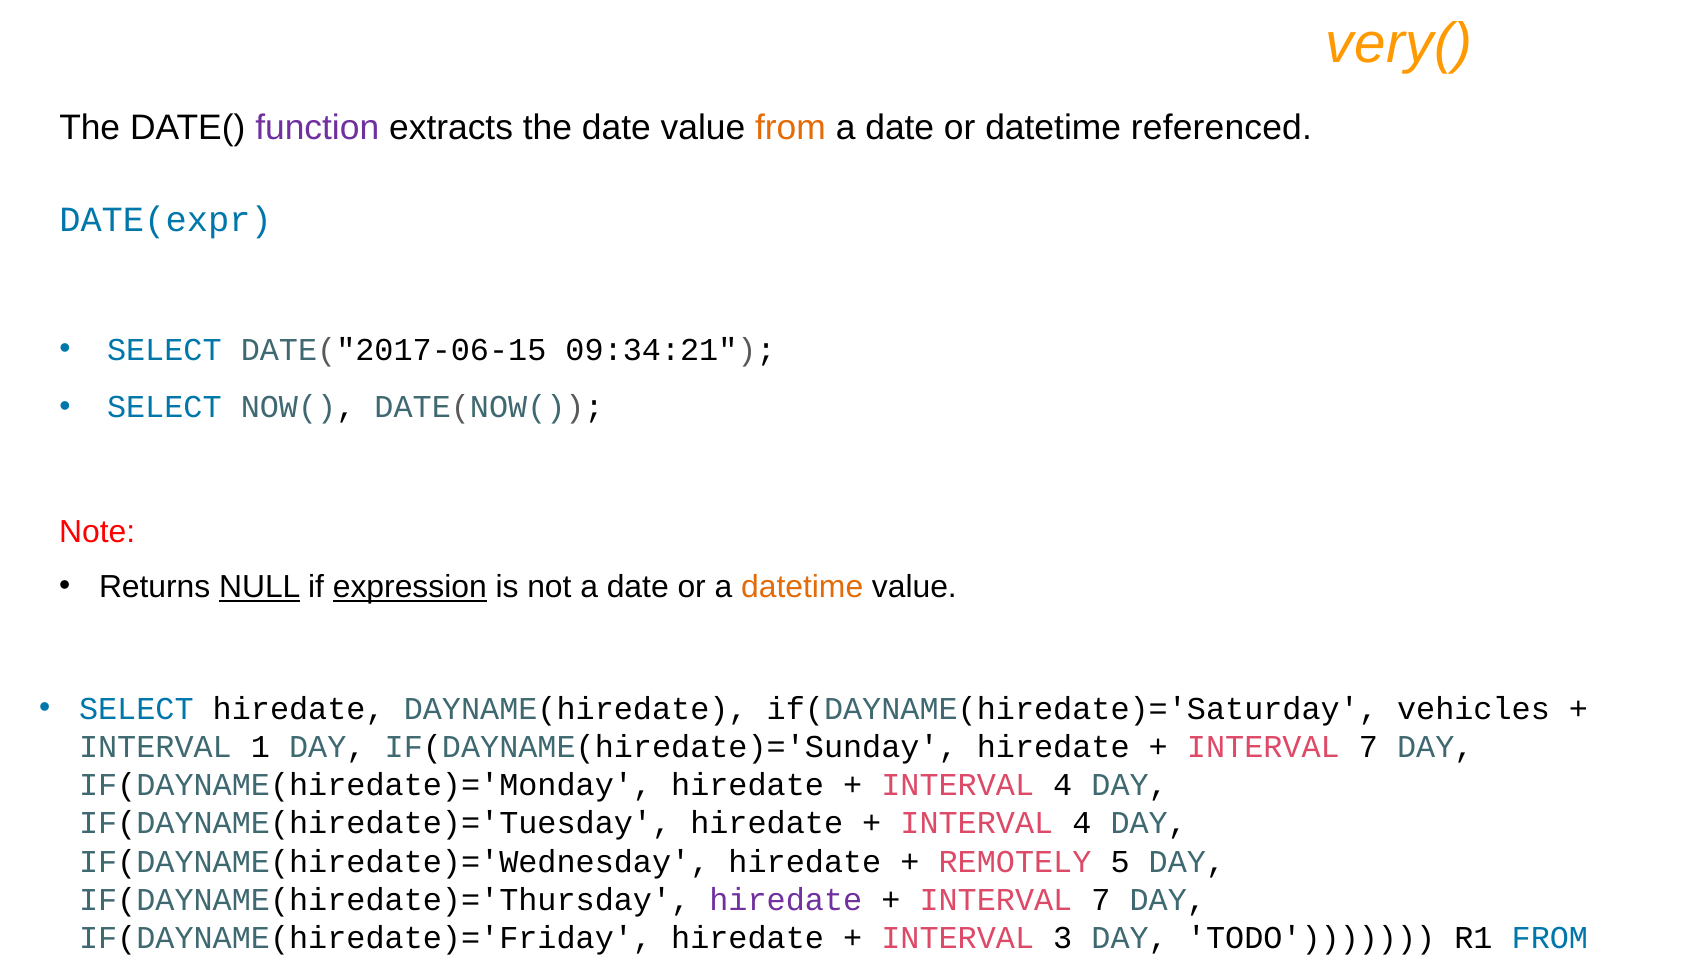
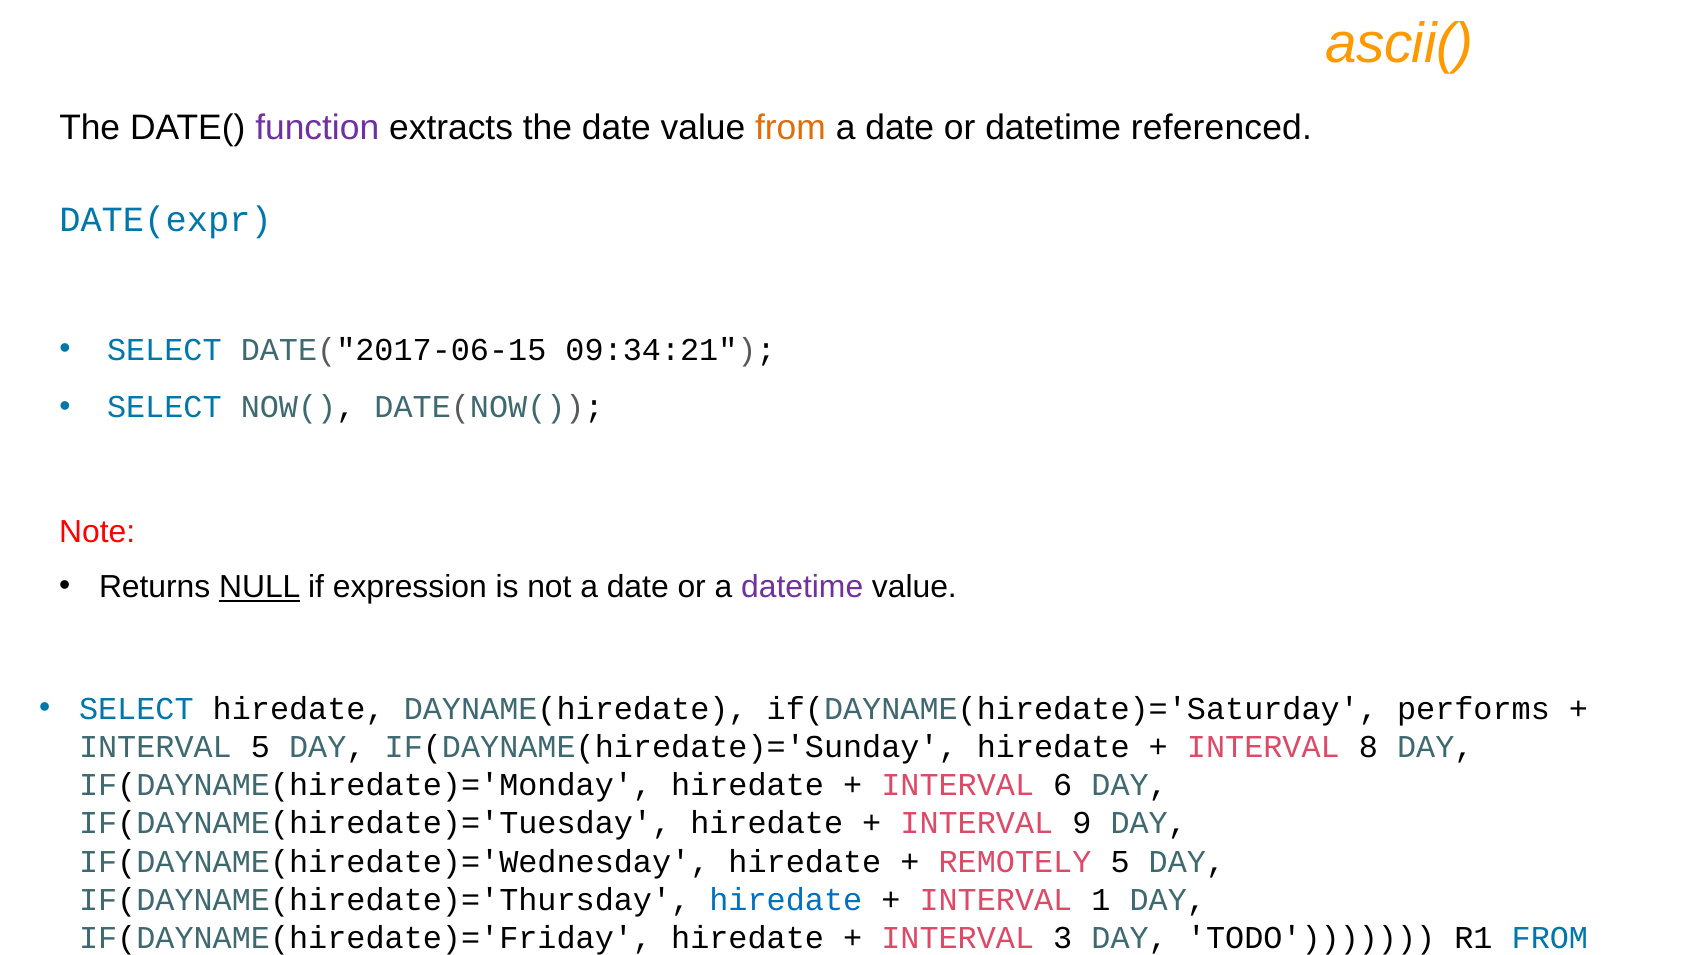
very(: very( -> ascii( (1399, 44)
expression underline: present -> none (410, 587)
datetime colour: orange -> purple (802, 587)
vehicles: vehicles -> performs (1473, 709)
INTERVAL 1: 1 -> 5 (260, 747)
7: 7 -> 8 (1368, 747)
4: 4 -> 6 (1063, 785)
4: 4 -> 9 (1082, 823)
hiredate colour: purple -> blue (786, 900)
7: 7 -> 1 (1101, 900)
